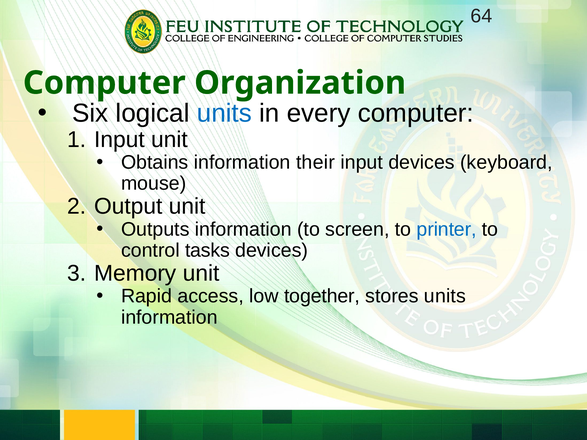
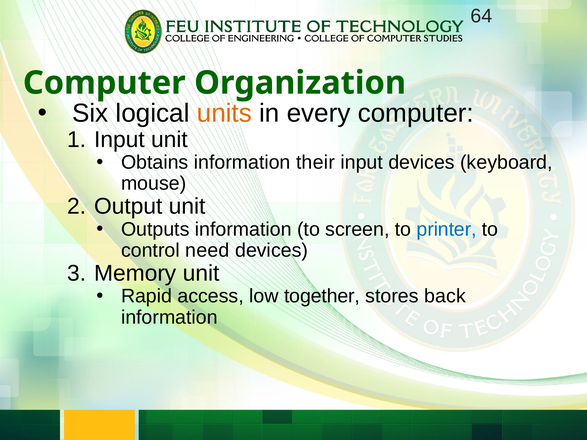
units colour: blue -> orange (224, 113)
tasks: tasks -> need (207, 251)
stores units: units -> back (445, 296)
